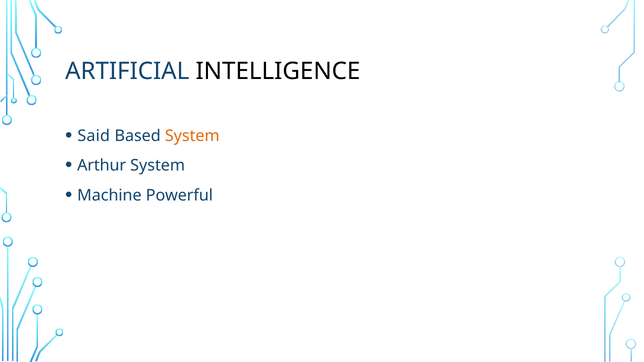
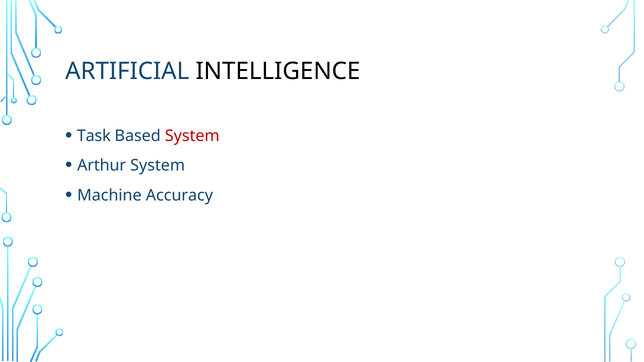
Said: Said -> Task (94, 136)
System colour: orange -> red (192, 136)
Powerful: Powerful -> Accuracy (179, 196)
